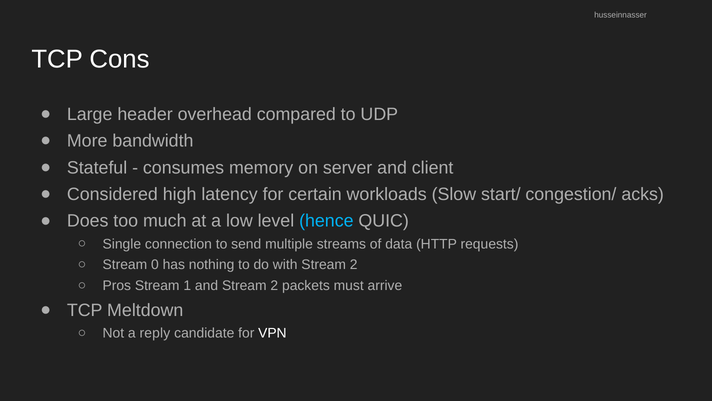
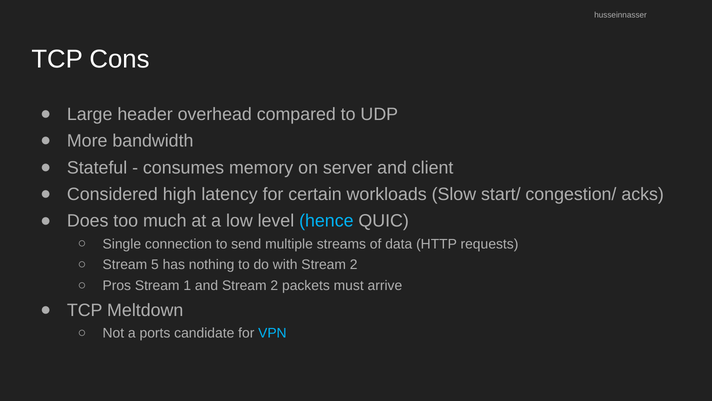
0: 0 -> 5 (155, 265)
reply: reply -> ports (155, 333)
VPN colour: white -> light blue (272, 333)
